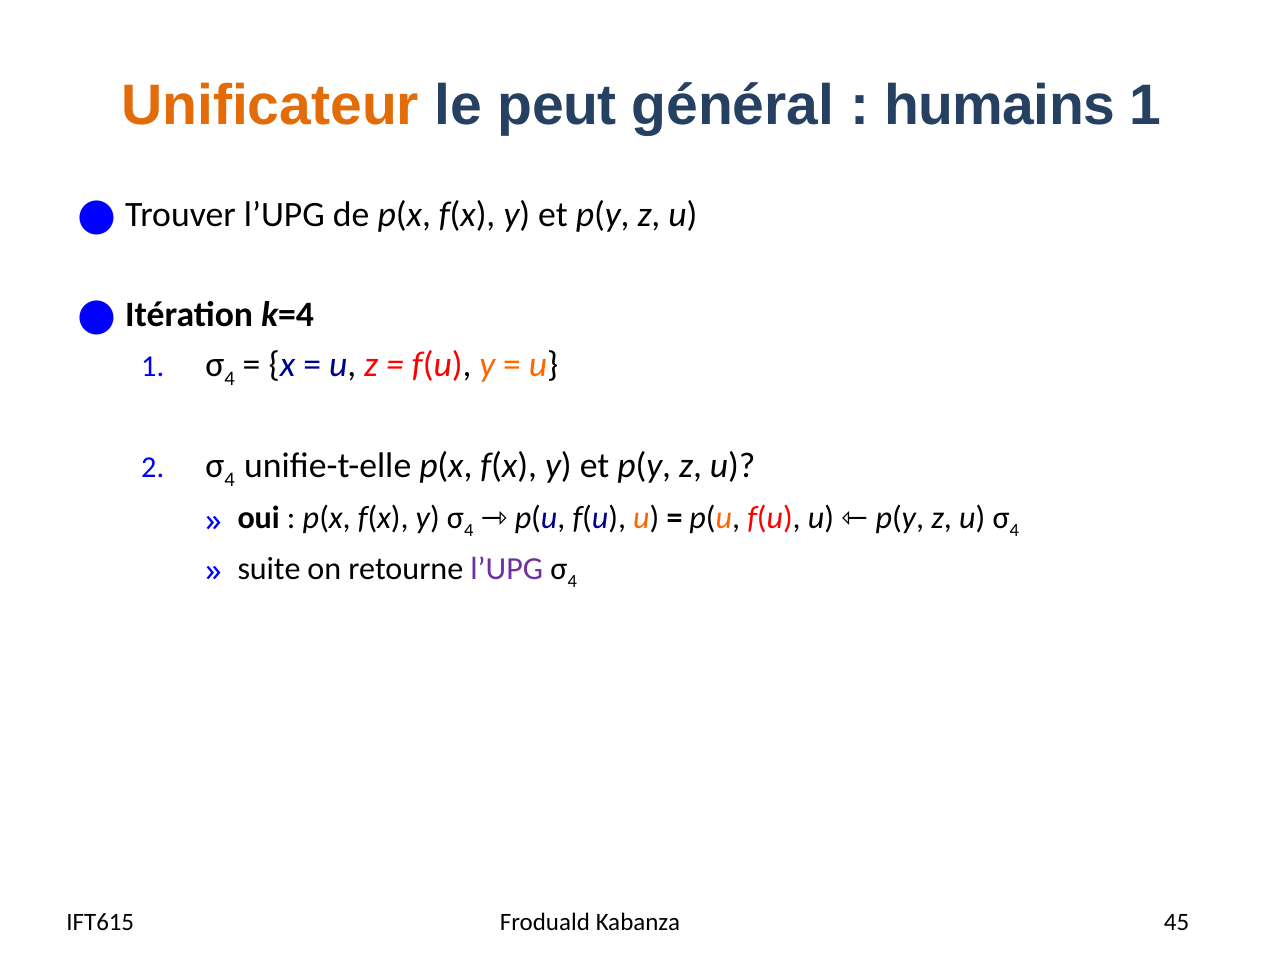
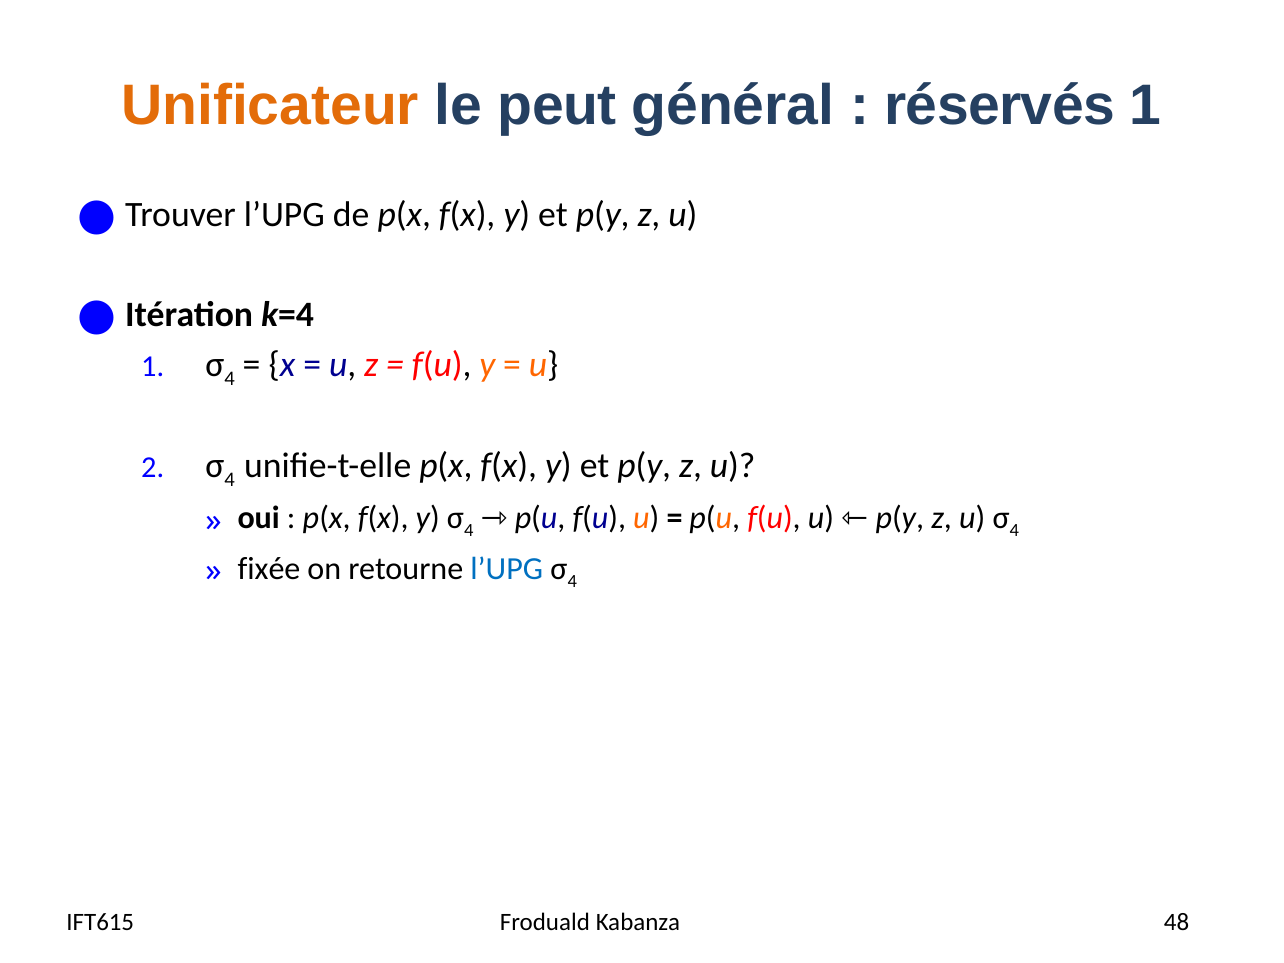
humains: humains -> réservés (1000, 105)
suite: suite -> fixée (269, 569)
l’UPG colour: purple -> blue (507, 569)
45: 45 -> 48 (1177, 922)
